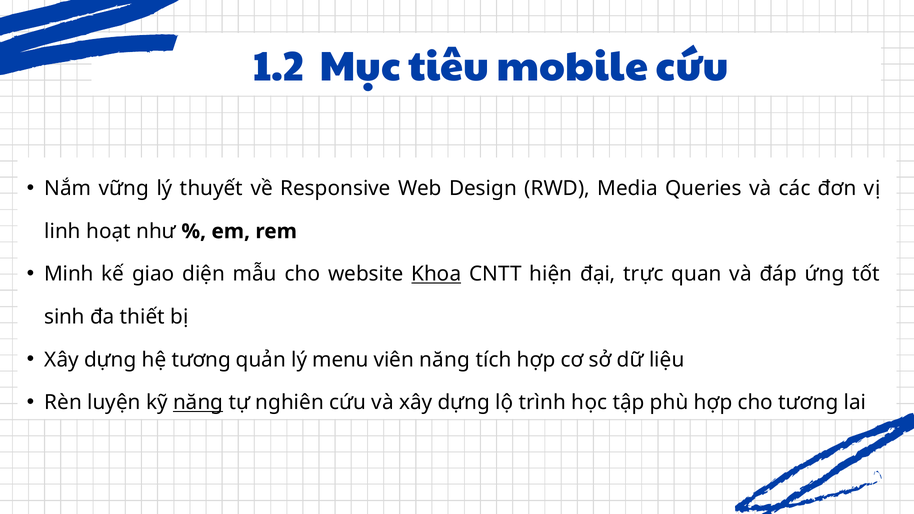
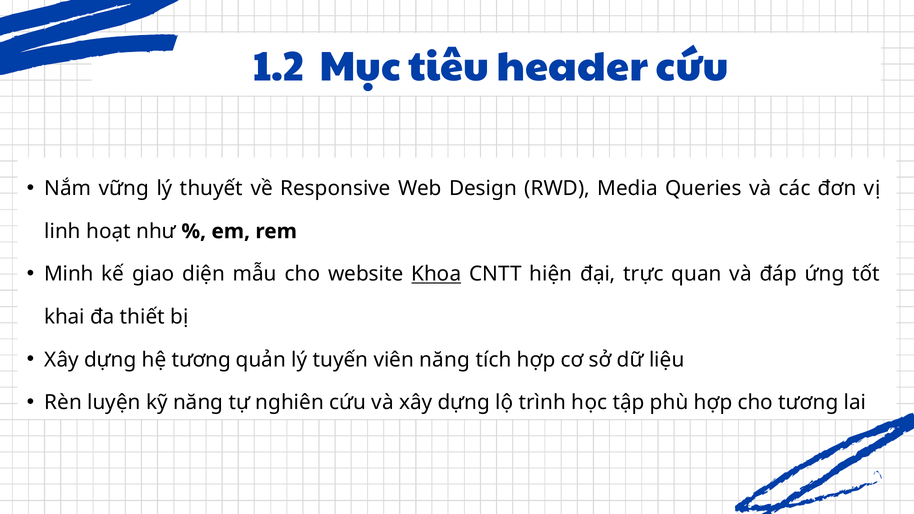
mobile: mobile -> header (572, 67)
sinh: sinh -> khai (65, 317)
menu: menu -> tuyến (340, 360)
năng underline: present -> none (198, 403)
